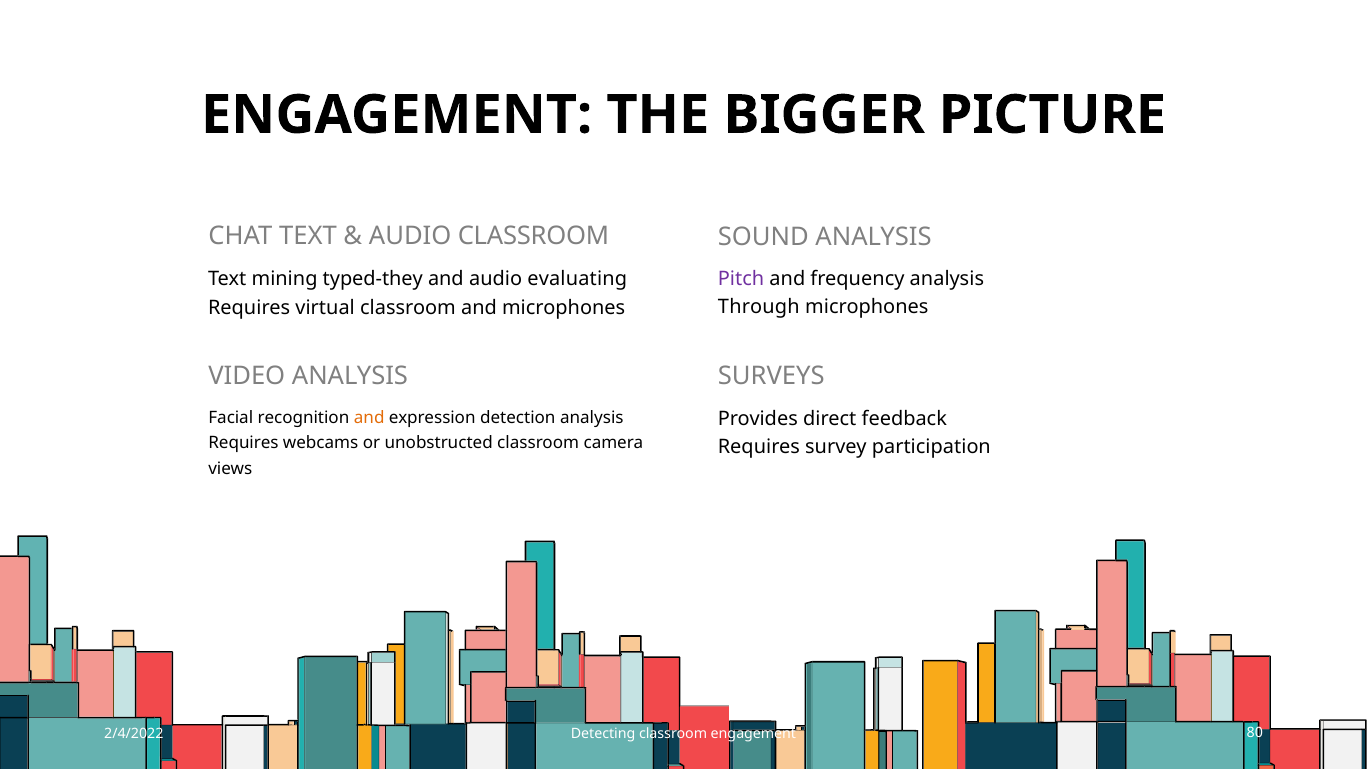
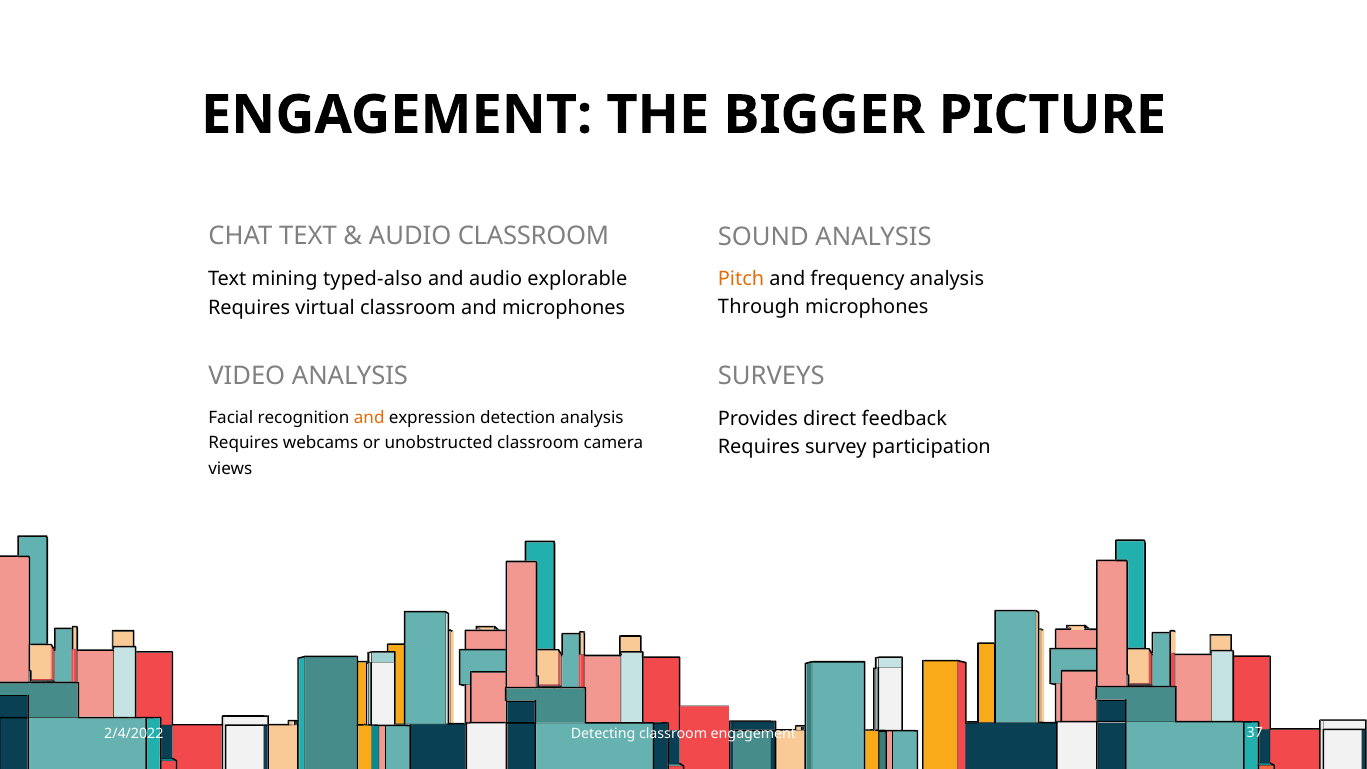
Pitch colour: purple -> orange (741, 279)
typed-they: typed-they -> typed-also (373, 279)
evaluating: evaluating -> explorable (577, 279)
80: 80 -> 37 (1255, 733)
